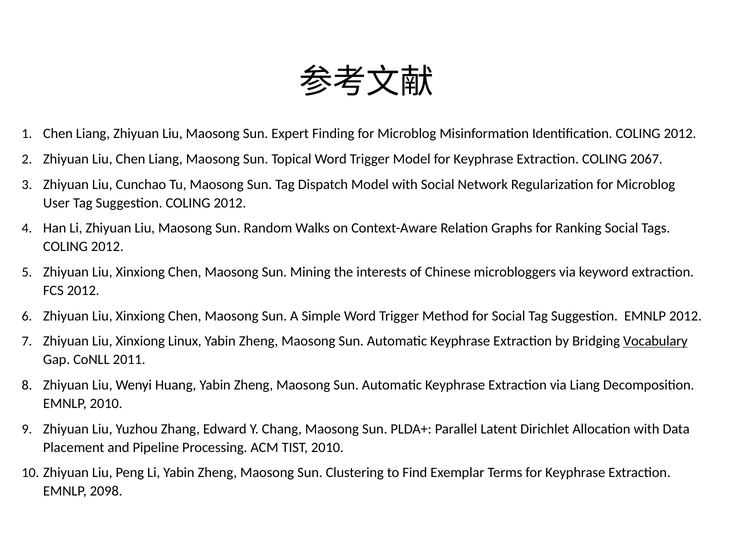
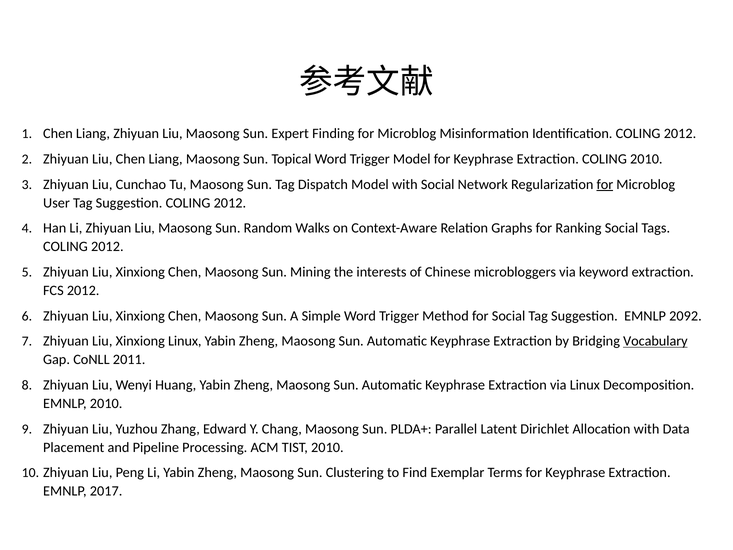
COLING 2067: 2067 -> 2010 (646, 159)
for underline: none -> present (605, 184)
EMNLP 2012: 2012 -> 2092 (685, 316)
via Liang: Liang -> Linux (585, 385)
2098: 2098 -> 2017 (106, 491)
